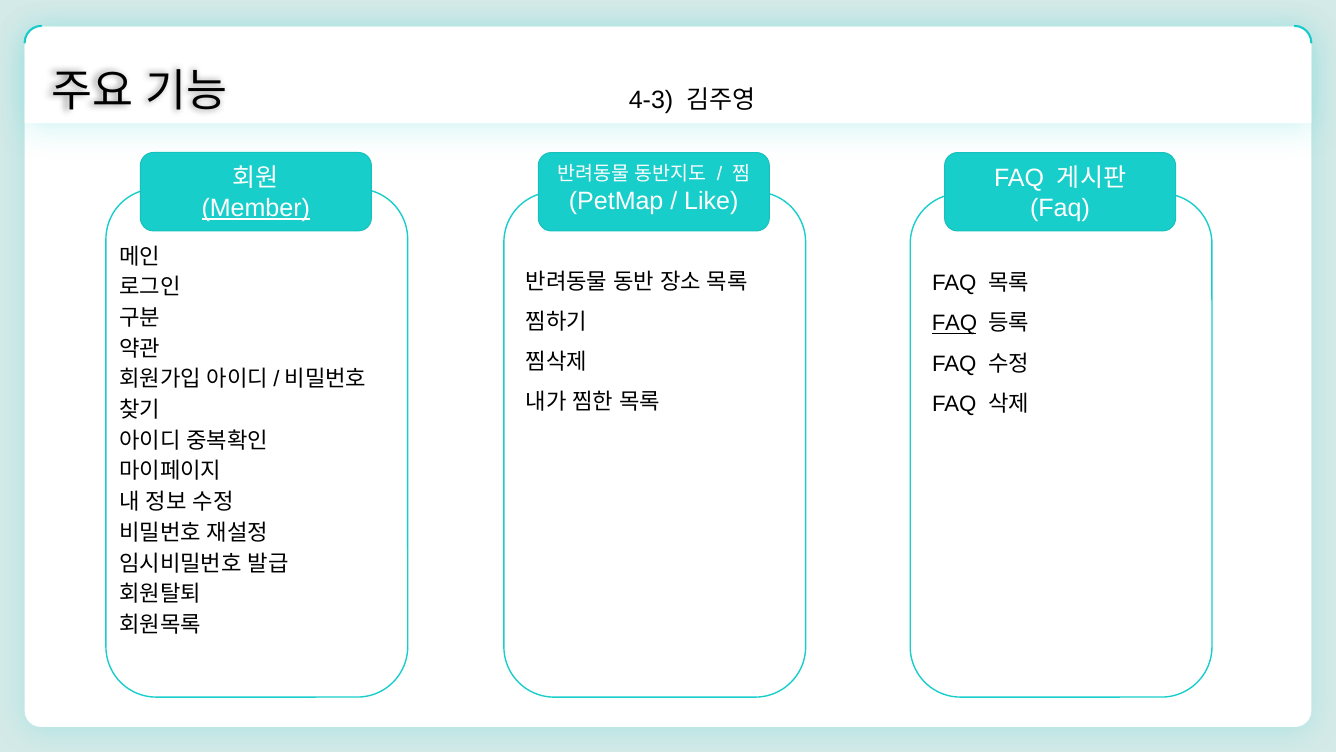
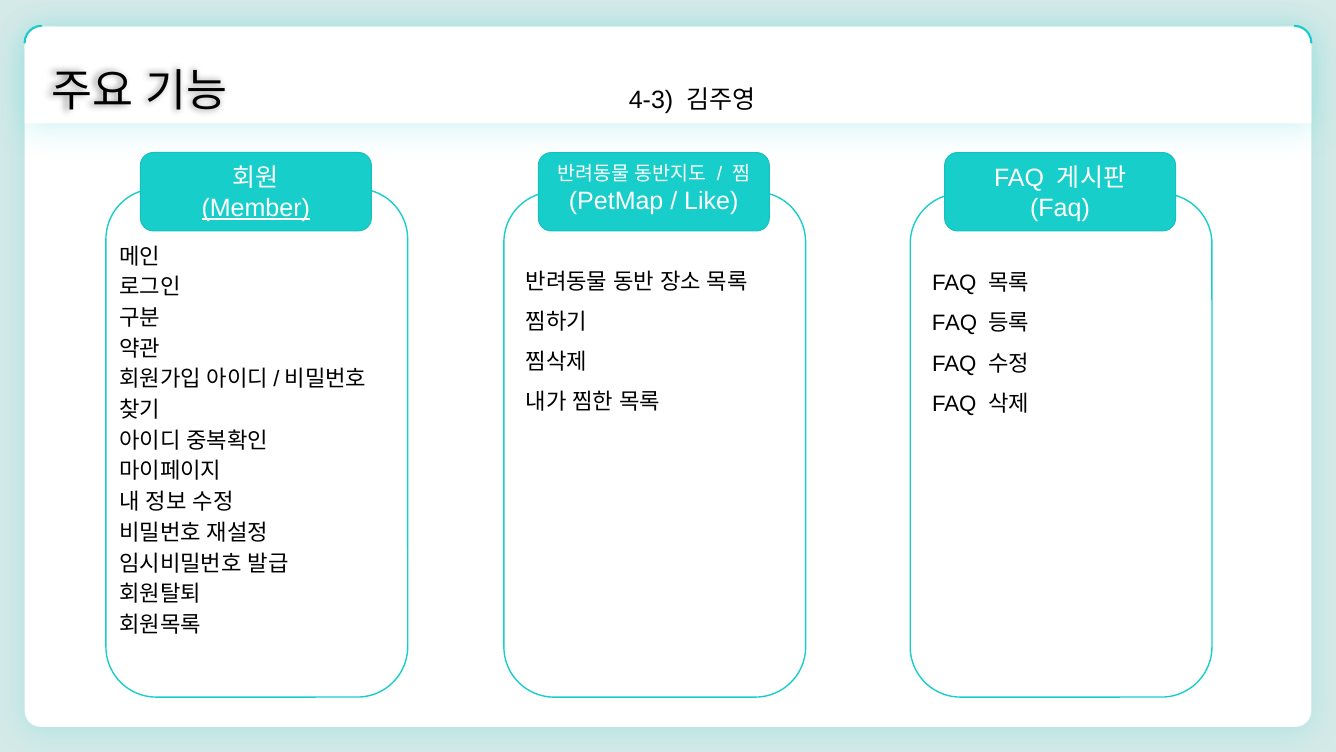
FAQ underline: present -> none (954, 323)
